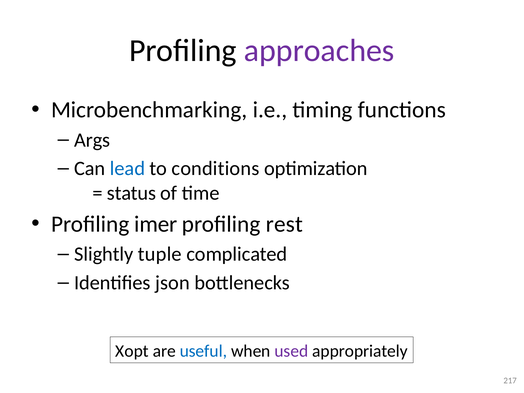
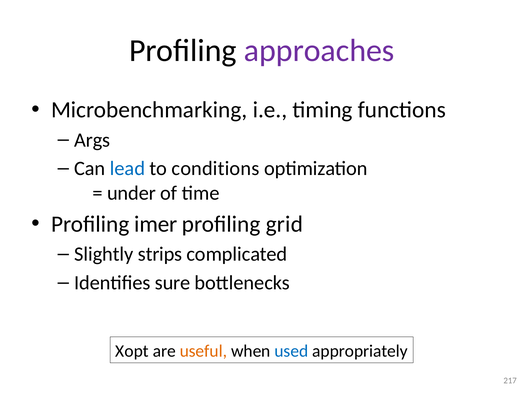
status: status -> under (131, 193)
rest: rest -> grid (284, 224)
tuple: tuple -> strips (160, 254)
json: json -> sure (173, 283)
useful colour: blue -> orange (203, 351)
used colour: purple -> blue (291, 351)
